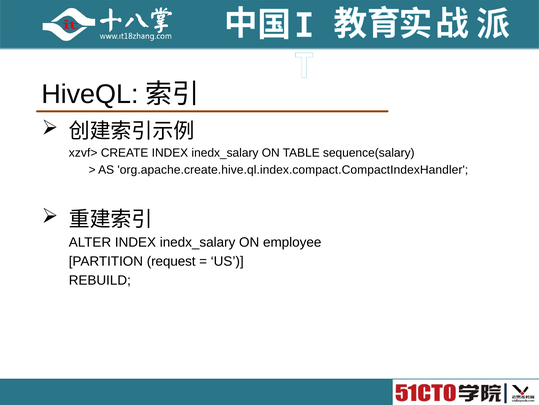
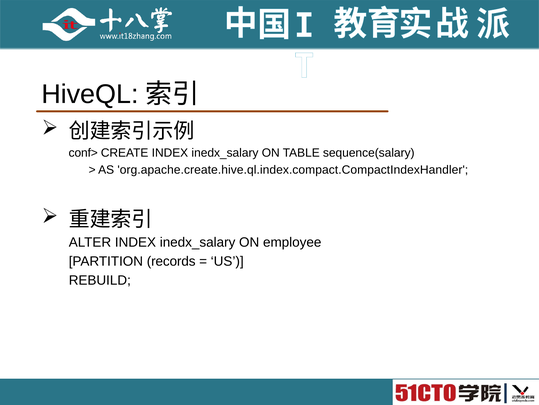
xzvf>: xzvf> -> conf> (83, 153)
request: request -> records (171, 261)
